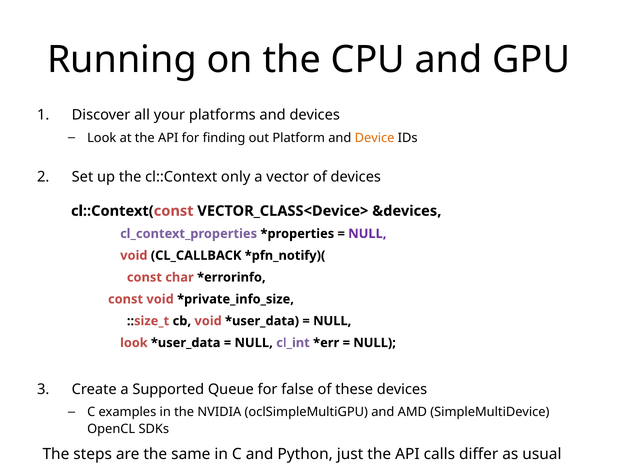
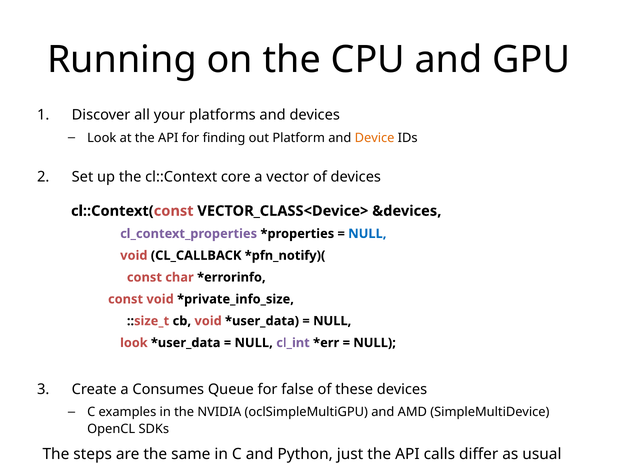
only: only -> core (236, 177)
NULL colour: purple -> blue (367, 233)
Supported: Supported -> Consumes (168, 389)
